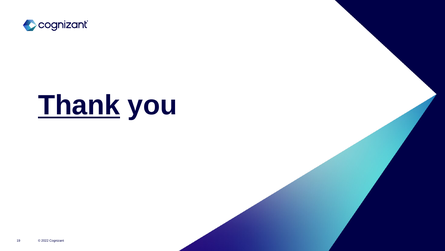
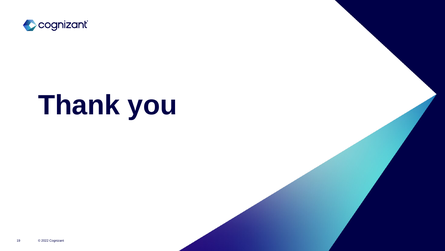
Thank underline: present -> none (79, 105)
